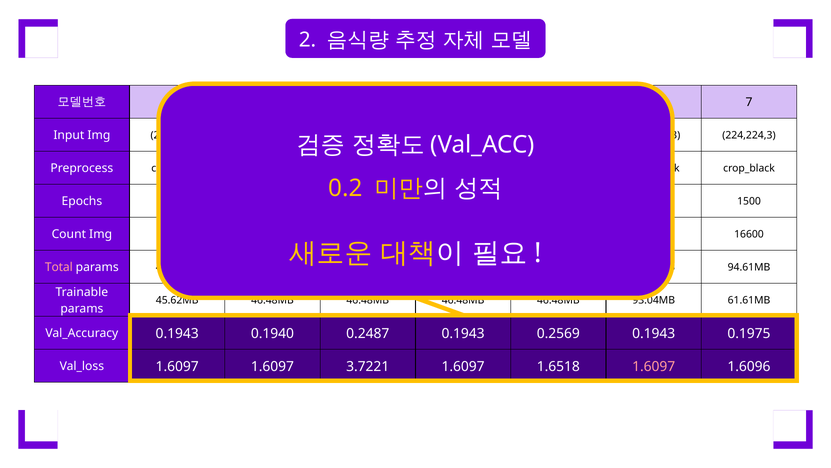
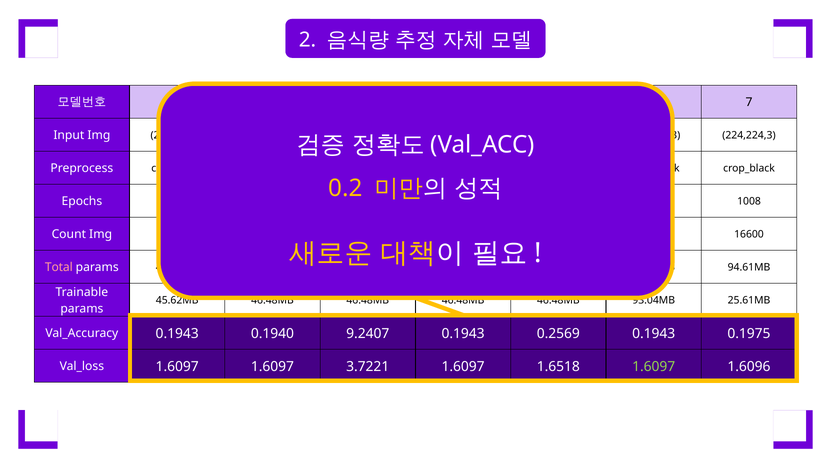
1500: 1500 -> 1008 (749, 201)
61.61MB: 61.61MB -> 25.61MB (749, 300)
0.2487: 0.2487 -> 9.2407 (368, 333)
1.6097 colour: pink -> light green (654, 366)
